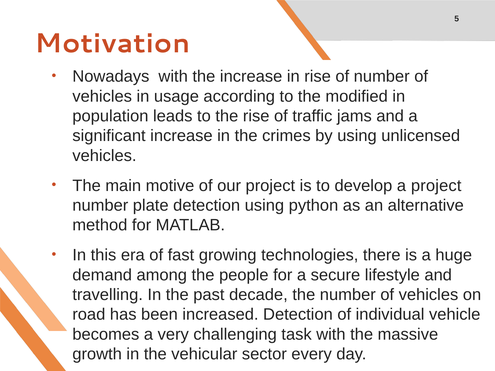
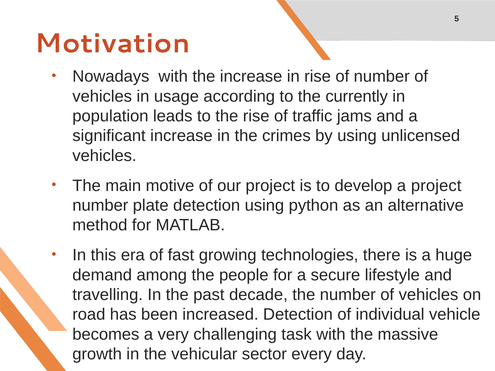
modified: modified -> currently (357, 96)
